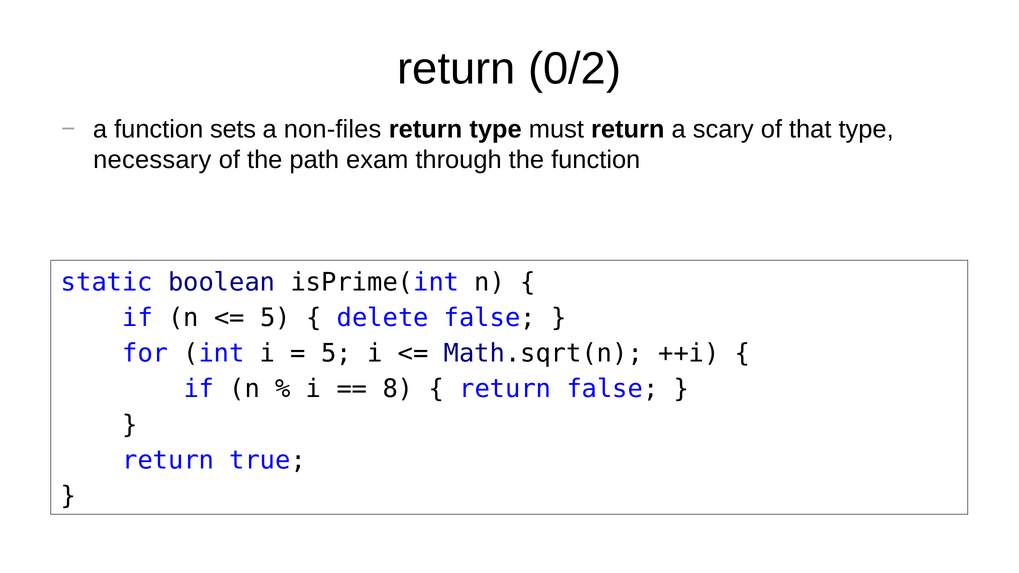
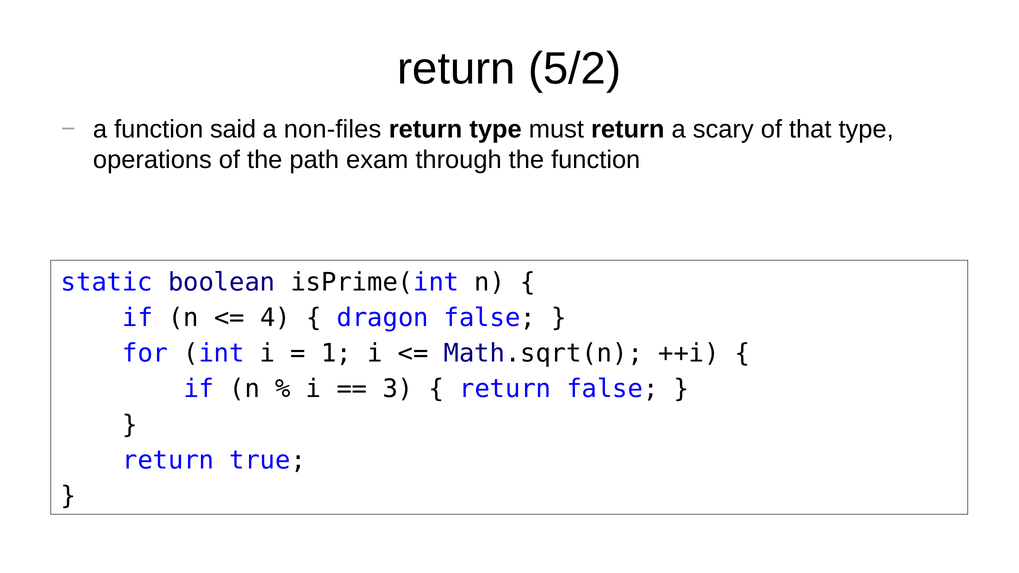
0/2: 0/2 -> 5/2 (575, 69)
sets: sets -> said (233, 130)
necessary: necessary -> operations (152, 160)
5: 5 -> 4 (275, 318)
delete: delete -> dragon (383, 318)
5: 5 -> 1 (336, 354)
8: 8 -> 3 (398, 389)
